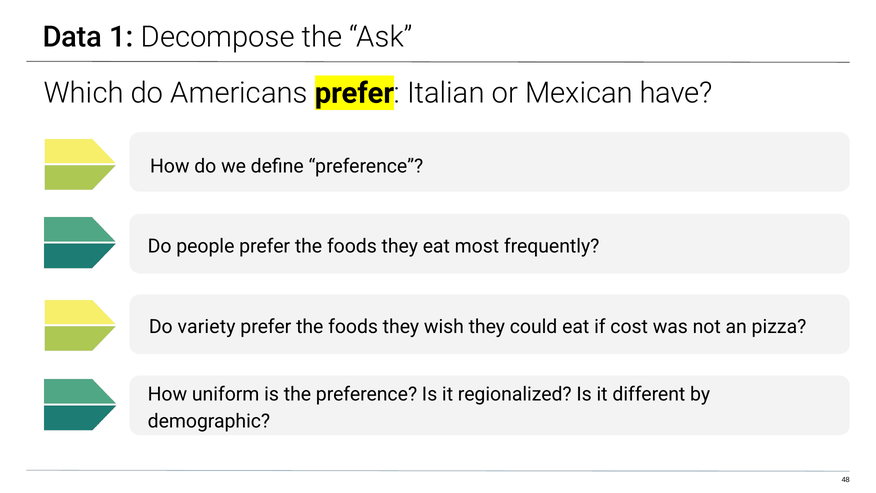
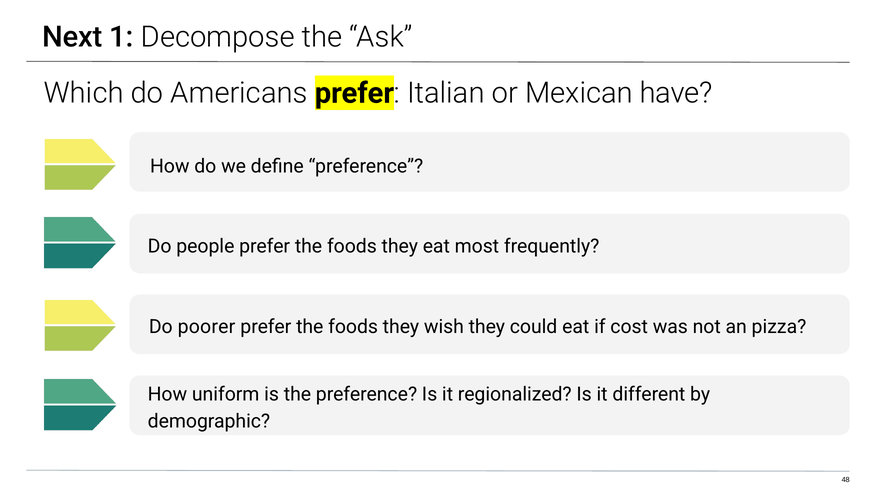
Data: Data -> Next (72, 37)
variety: variety -> poorer (206, 327)
